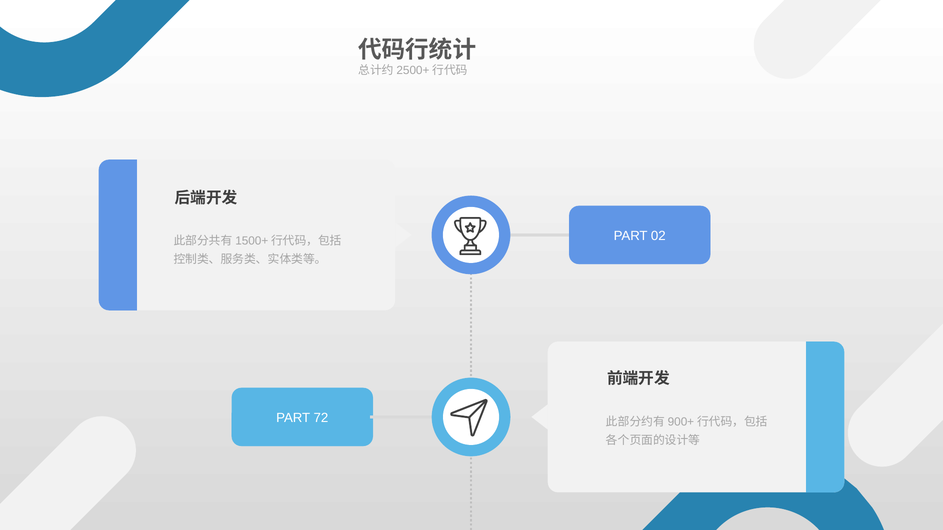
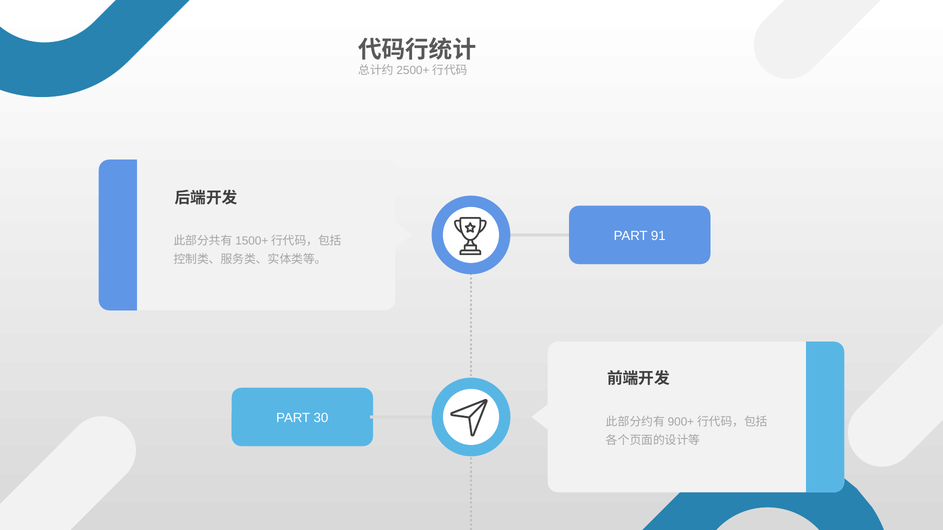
02: 02 -> 91 (658, 236)
72: 72 -> 30 (321, 418)
